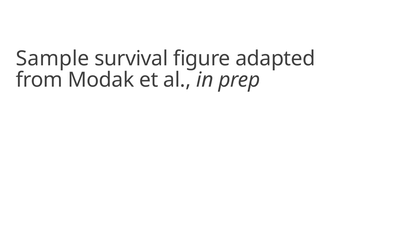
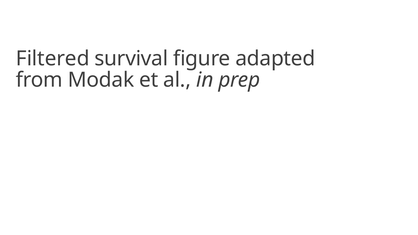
Sample: Sample -> Filtered (53, 59)
